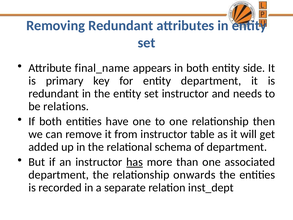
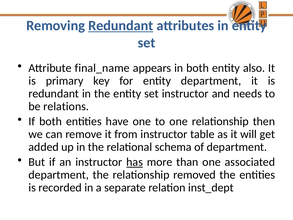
Redundant underline: none -> present (121, 26)
side: side -> also (254, 68)
onwards: onwards -> removed (195, 175)
